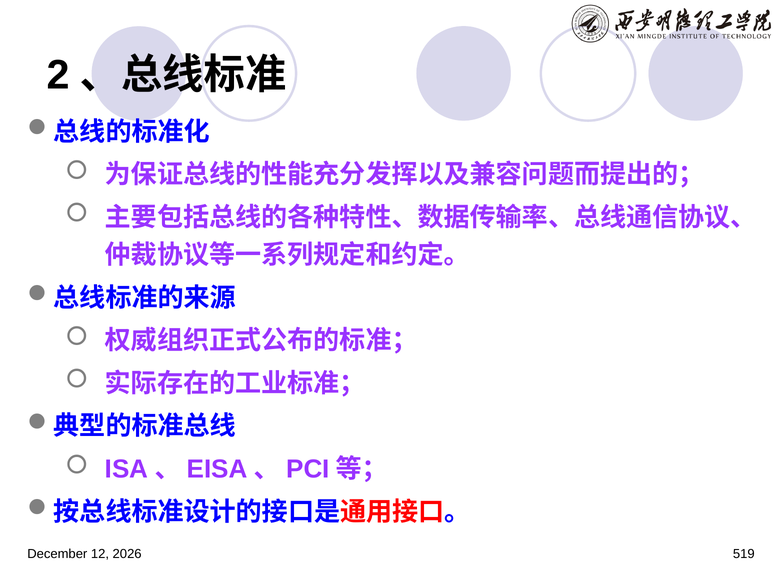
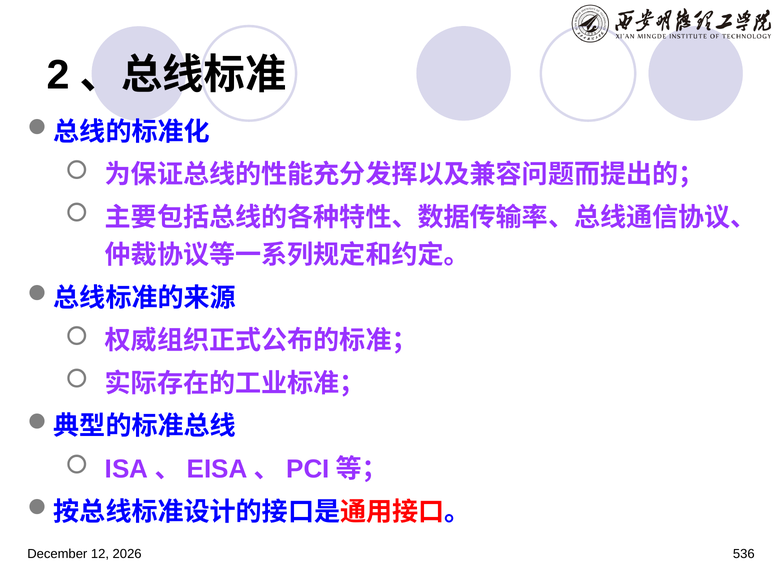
519: 519 -> 536 (744, 554)
